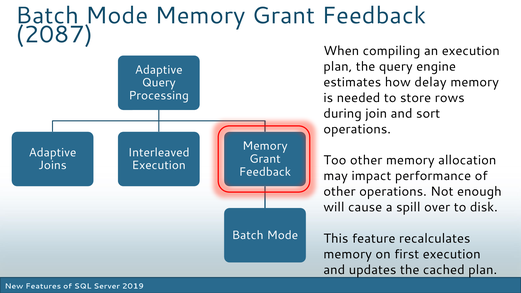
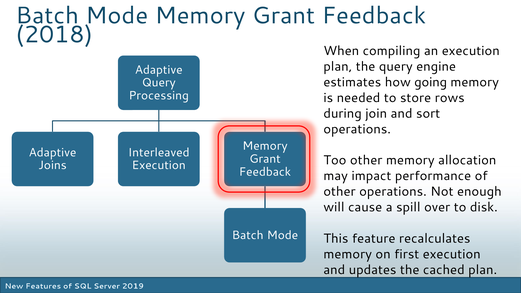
2087: 2087 -> 2018 (54, 35)
delay: delay -> going (431, 82)
